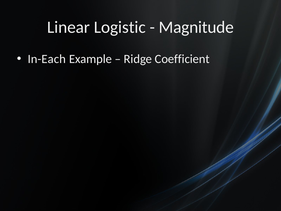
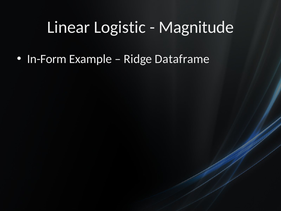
In-Each: In-Each -> In-Form (47, 59)
Coefficient: Coefficient -> Dataframe (182, 59)
